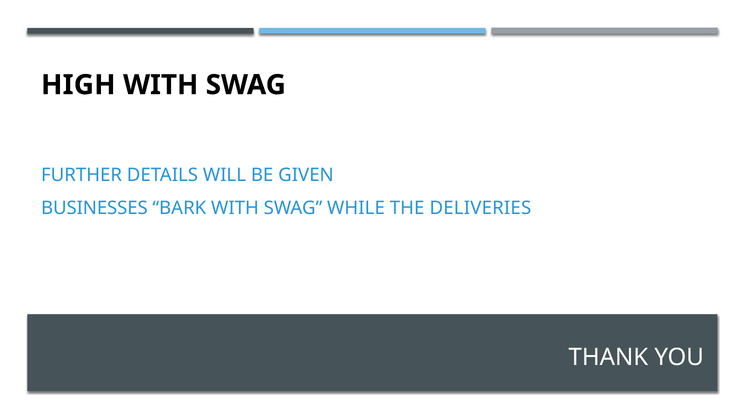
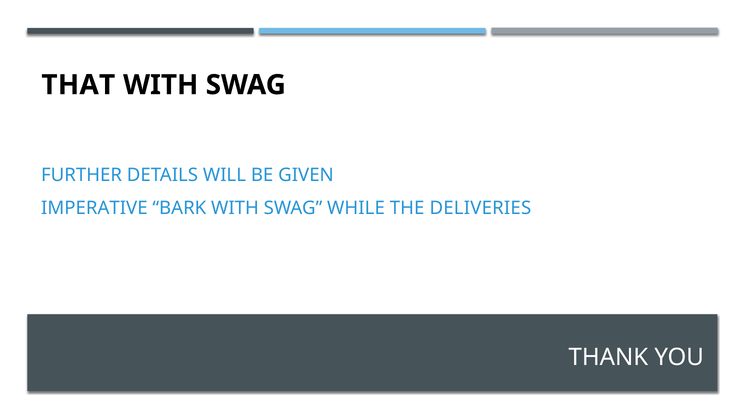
HIGH: HIGH -> THAT (78, 85)
BUSINESSES: BUSINESSES -> IMPERATIVE (94, 208)
